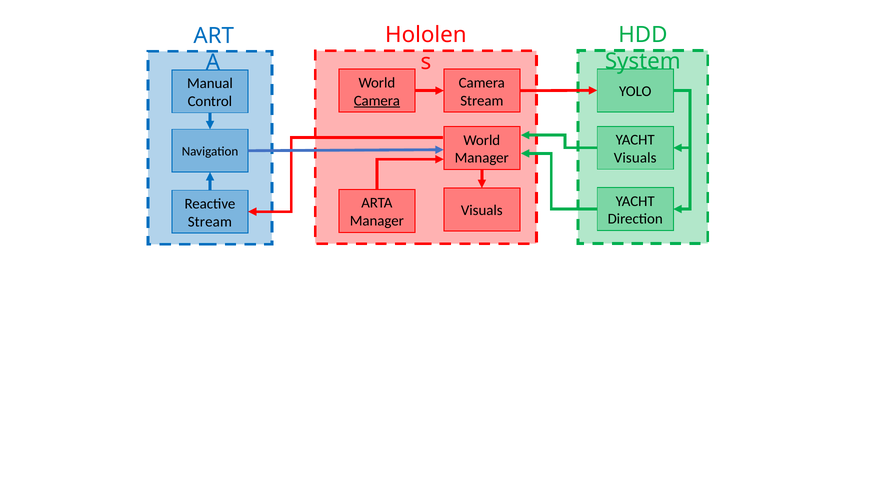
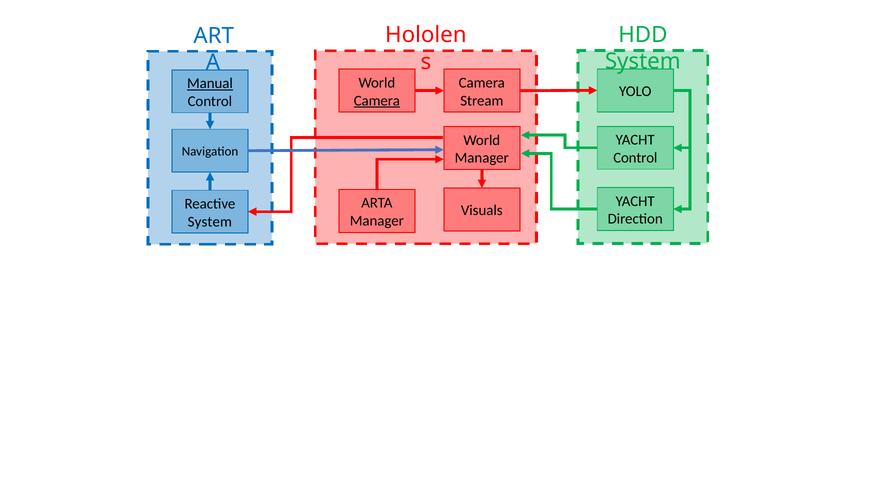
Manual underline: none -> present (210, 83)
Visuals: Visuals -> Control (635, 158)
Stream: Stream -> System (210, 222)
